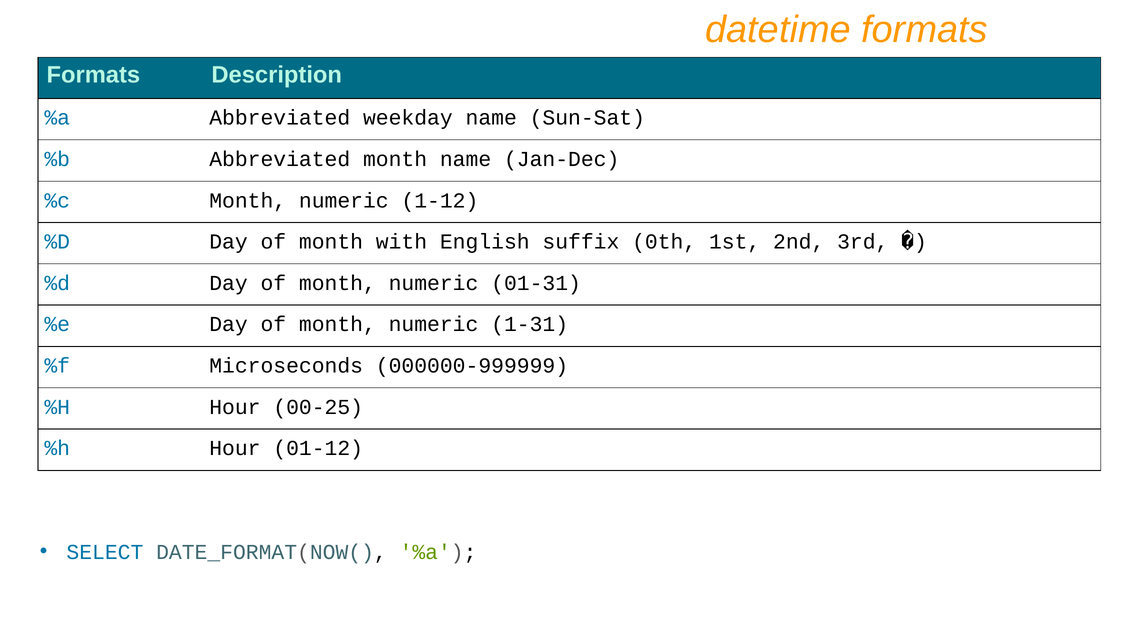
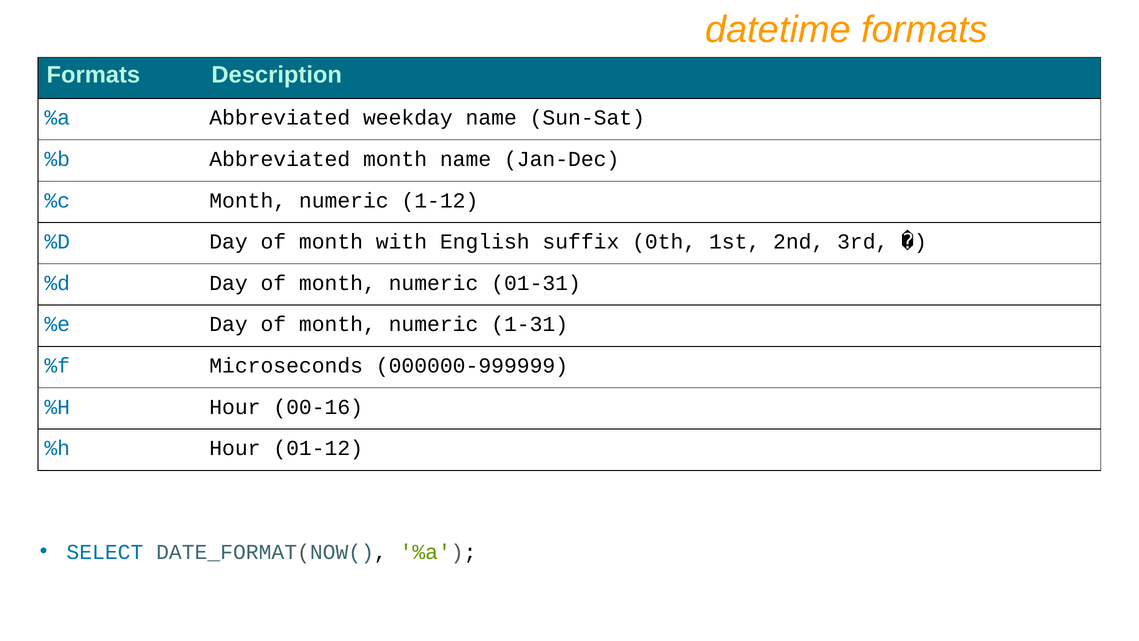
00-25: 00-25 -> 00-16 (318, 407)
